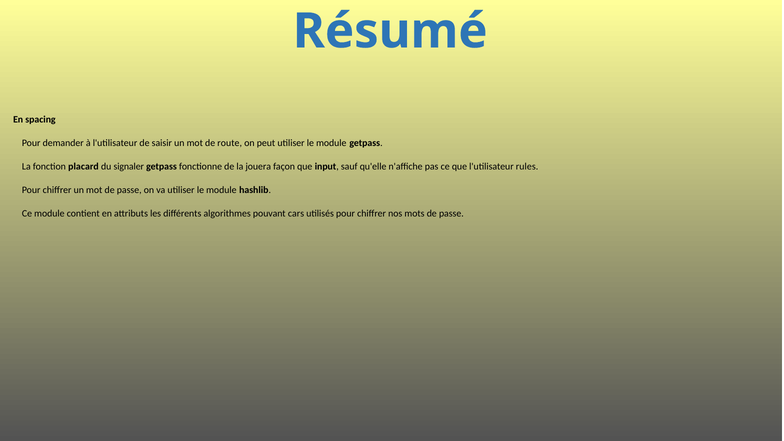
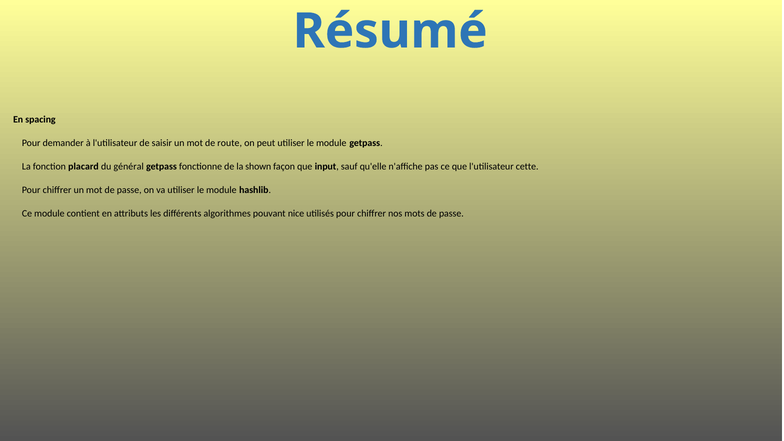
signaler: signaler -> général (129, 166)
jouera: jouera -> shown (258, 166)
rules: rules -> cette (527, 166)
cars: cars -> nice (296, 214)
